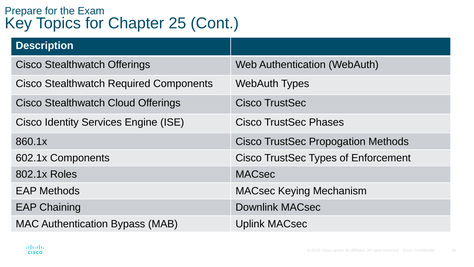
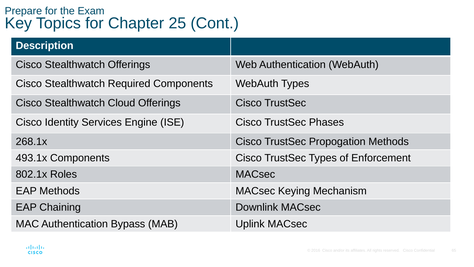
860.1x: 860.1x -> 268.1x (31, 141)
602.1x: 602.1x -> 493.1x (31, 158)
